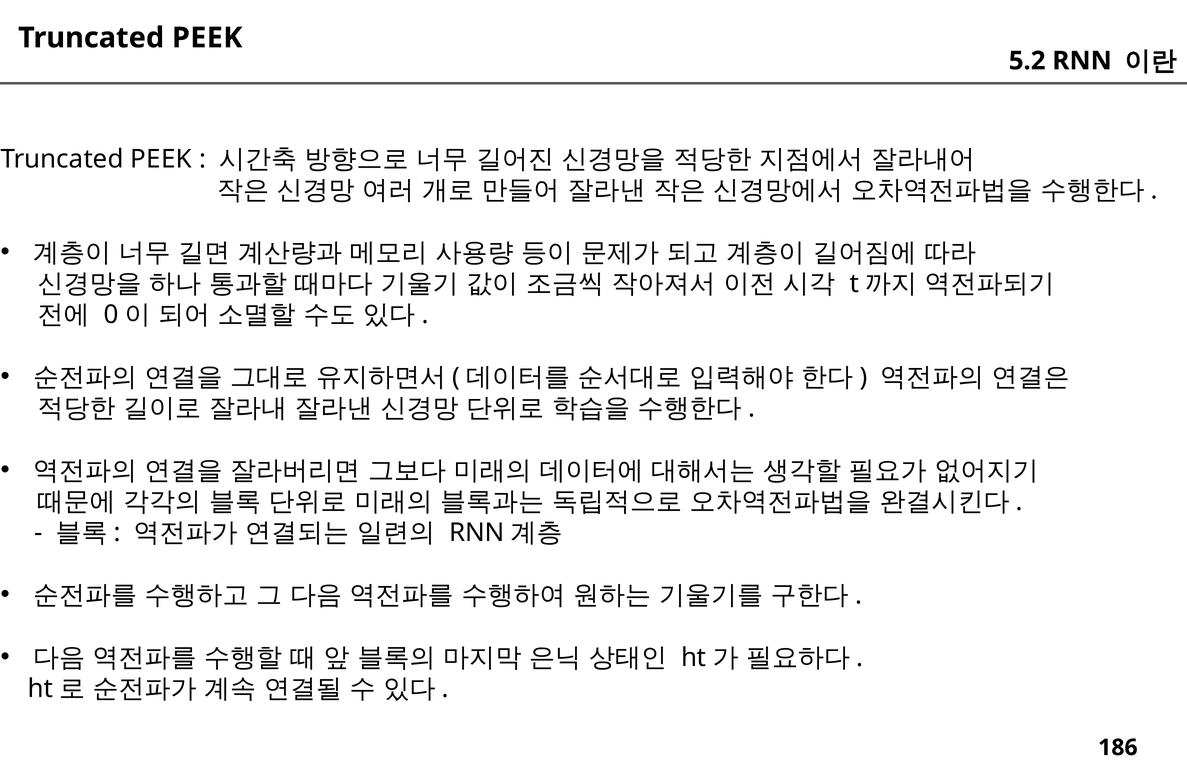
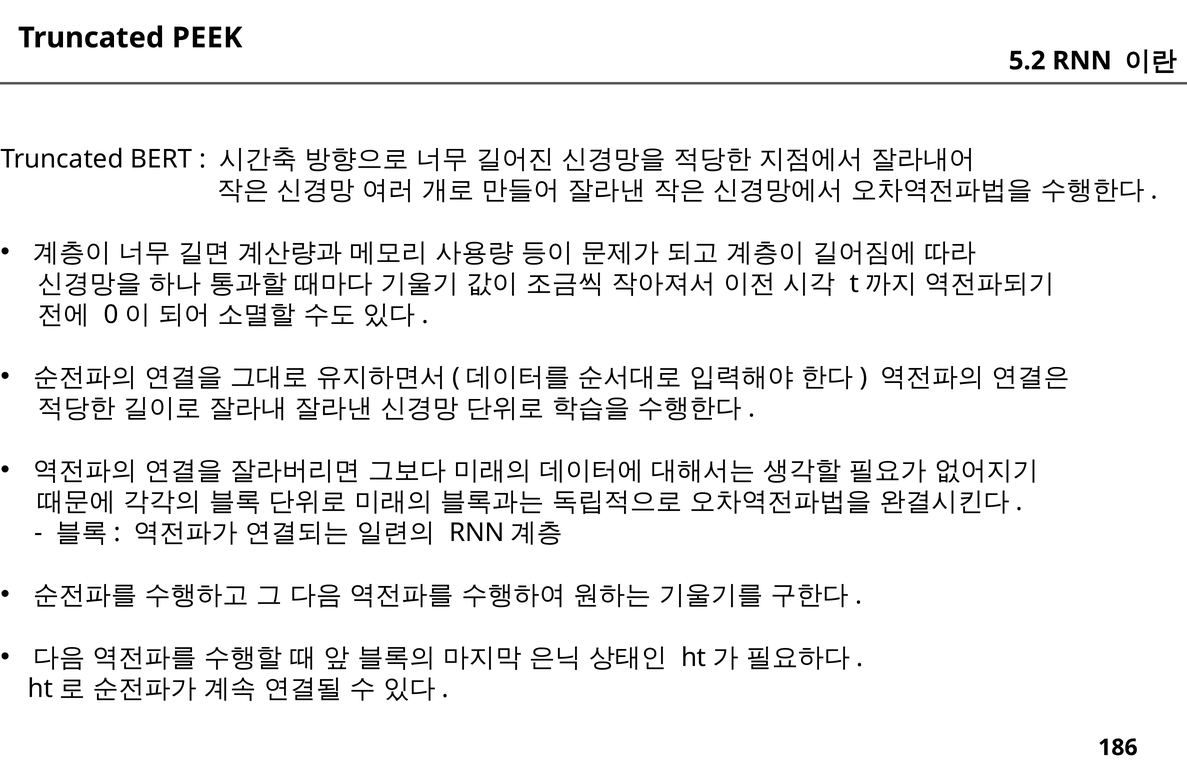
PEEK: PEEK -> BERT (161, 159)
